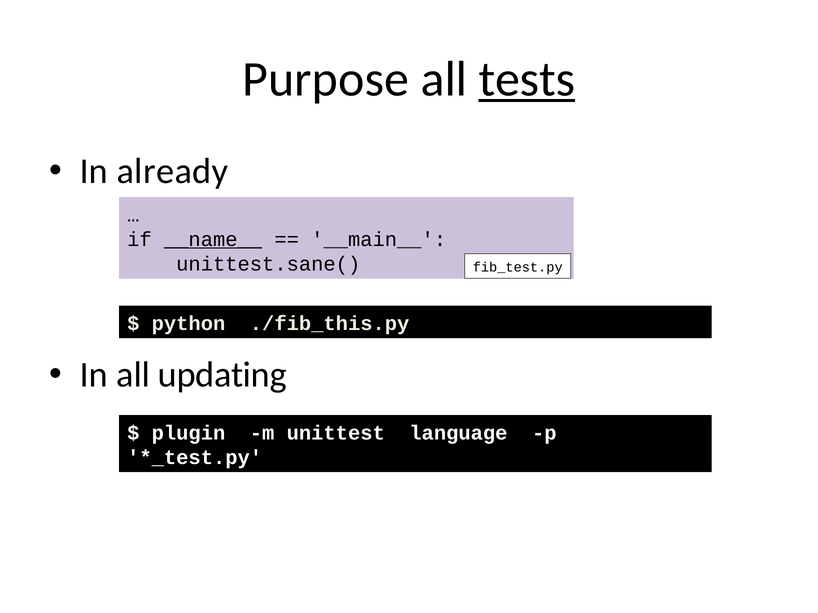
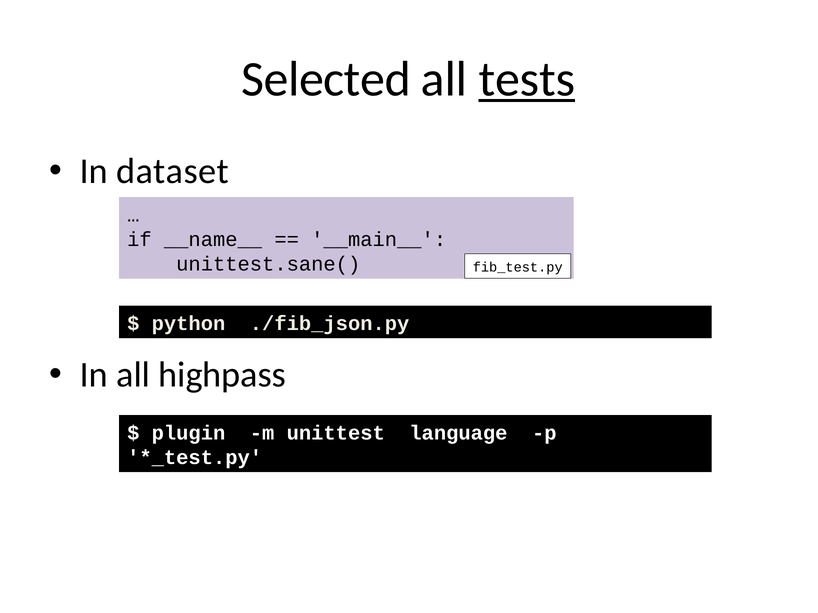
Purpose: Purpose -> Selected (326, 79)
already: already -> dataset (172, 172)
__name__ underline: present -> none (213, 239)
./fib_this.py: ./fib_this.py -> ./fib_json.py (330, 324)
updating: updating -> highpass (222, 375)
